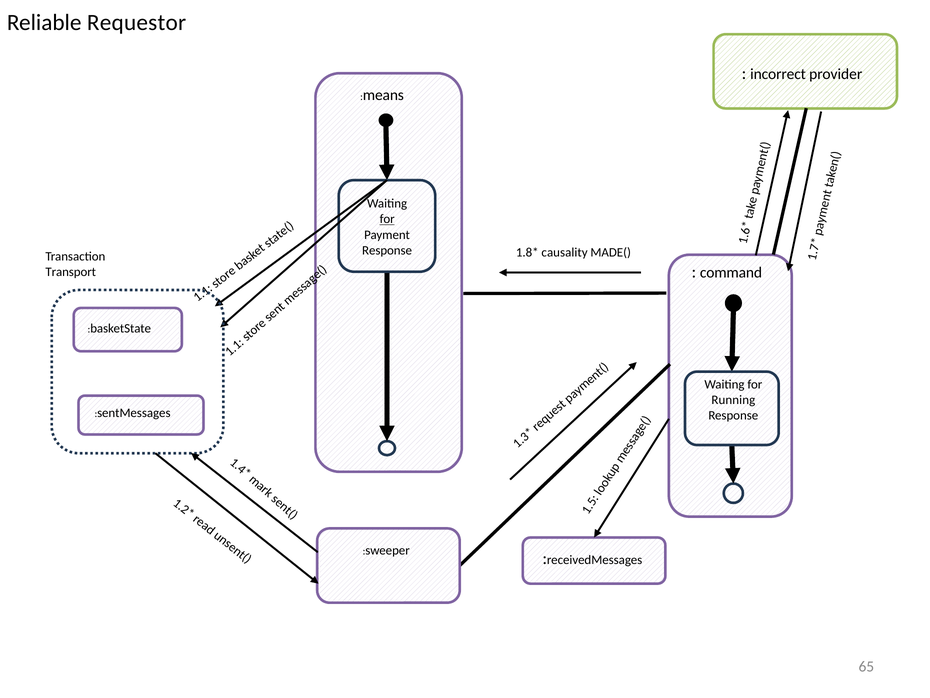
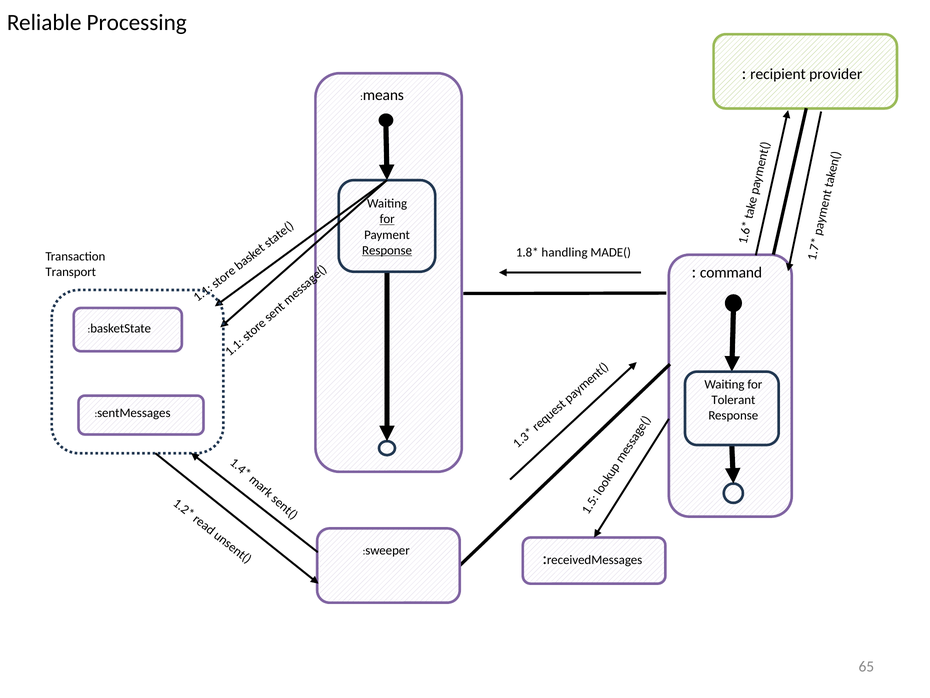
Requestor: Requestor -> Processing (137, 22)
incorrect: incorrect -> recipient (778, 74)
Response underline: none -> present (387, 250)
causality: causality -> handling (565, 252)
Running: Running -> Tolerant (733, 400)
